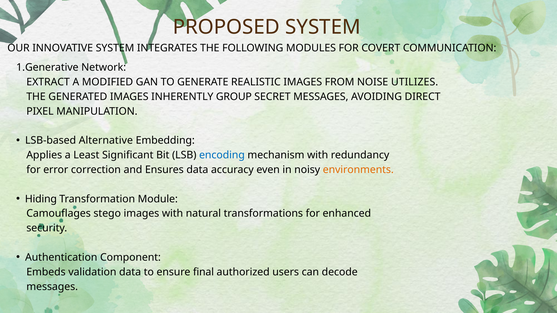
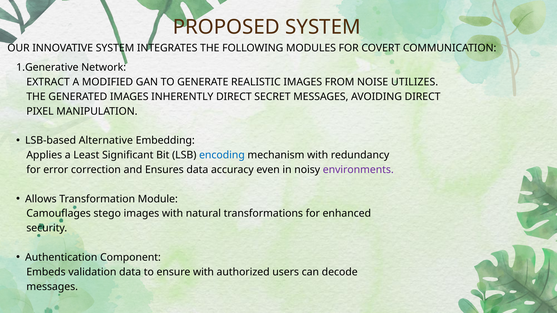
INHERENTLY GROUP: GROUP -> DIRECT (234, 97)
environments colour: orange -> purple (358, 170)
Hiding: Hiding -> Allows (41, 199)
ensure final: final -> with (203, 272)
